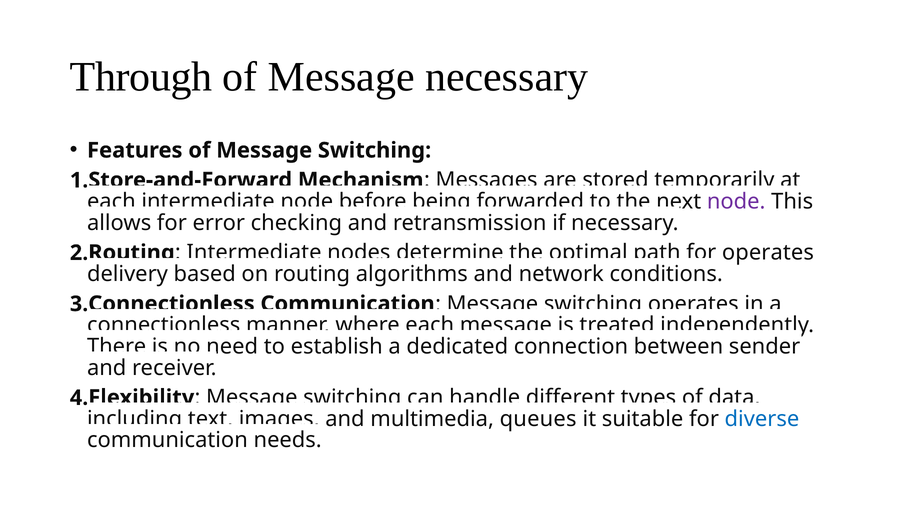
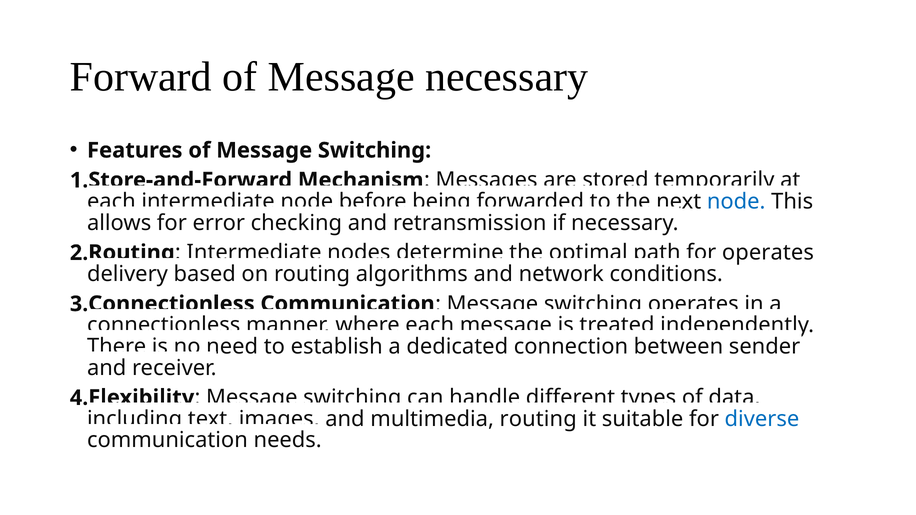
Through: Through -> Forward (141, 77)
node colour: purple -> blue (736, 202)
multimedia queues: queues -> routing (538, 419)
